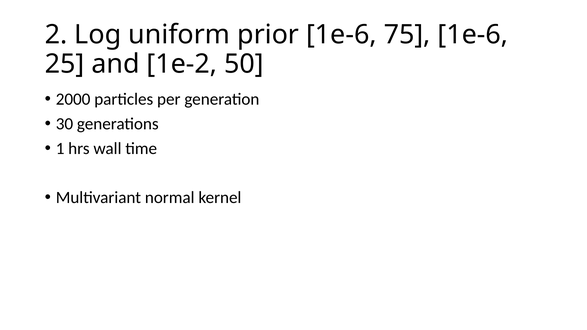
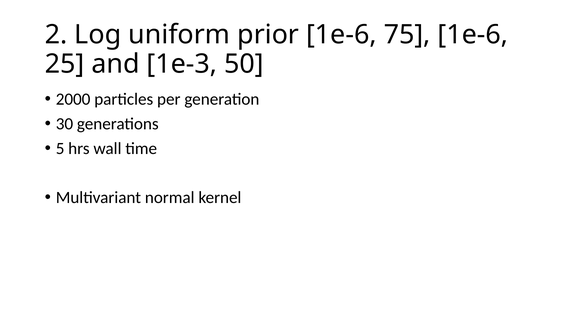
1e-2: 1e-2 -> 1e-3 (182, 64)
1: 1 -> 5 (60, 148)
